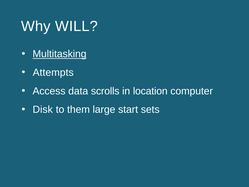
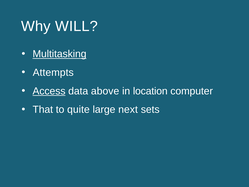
Access underline: none -> present (49, 91)
scrolls: scrolls -> above (105, 91)
Disk: Disk -> That (43, 109)
them: them -> quite (78, 109)
start: start -> next (128, 109)
